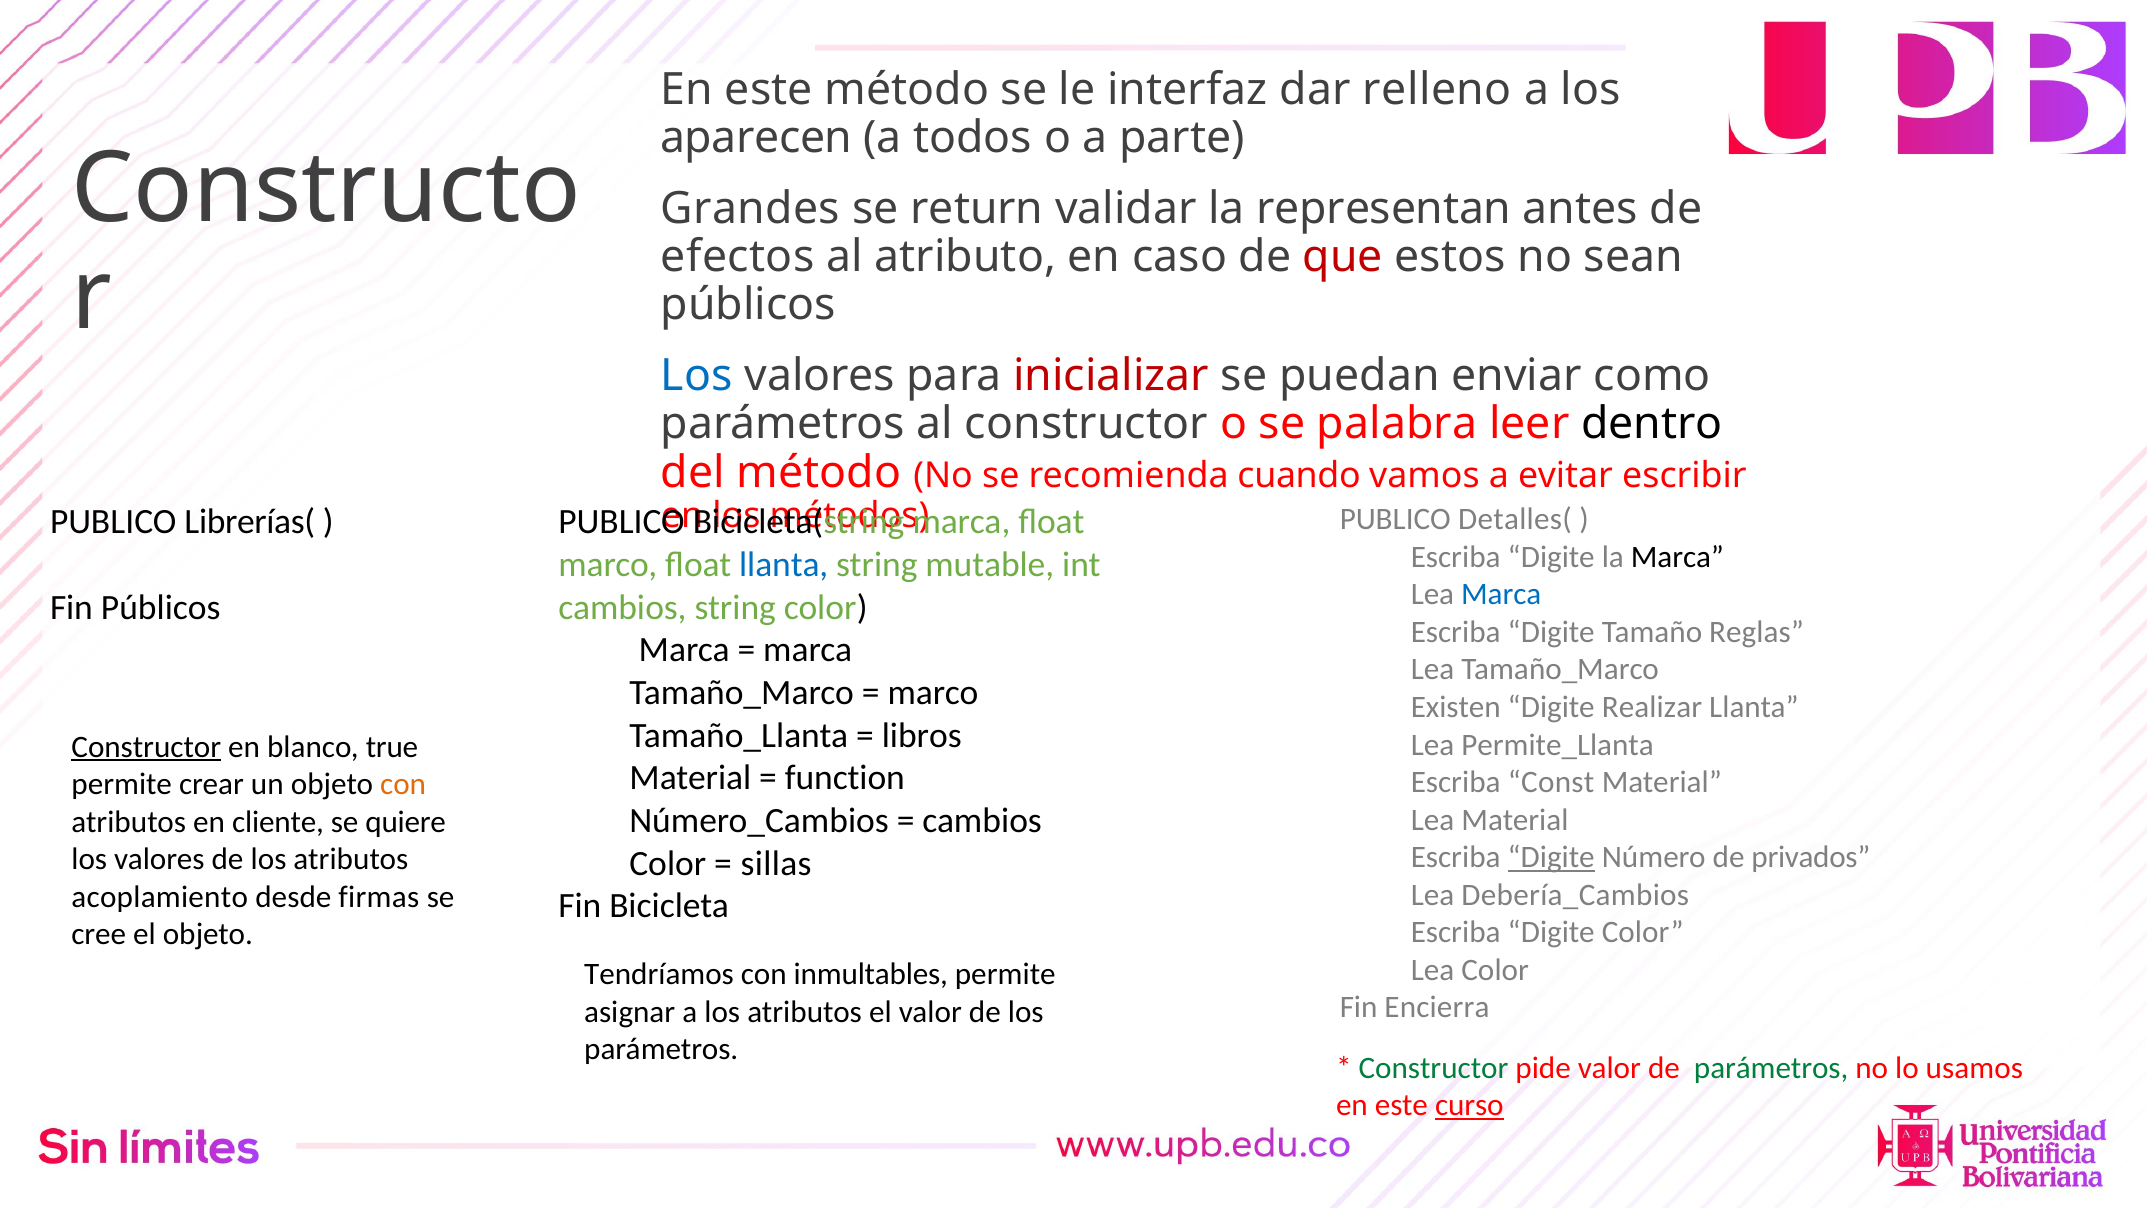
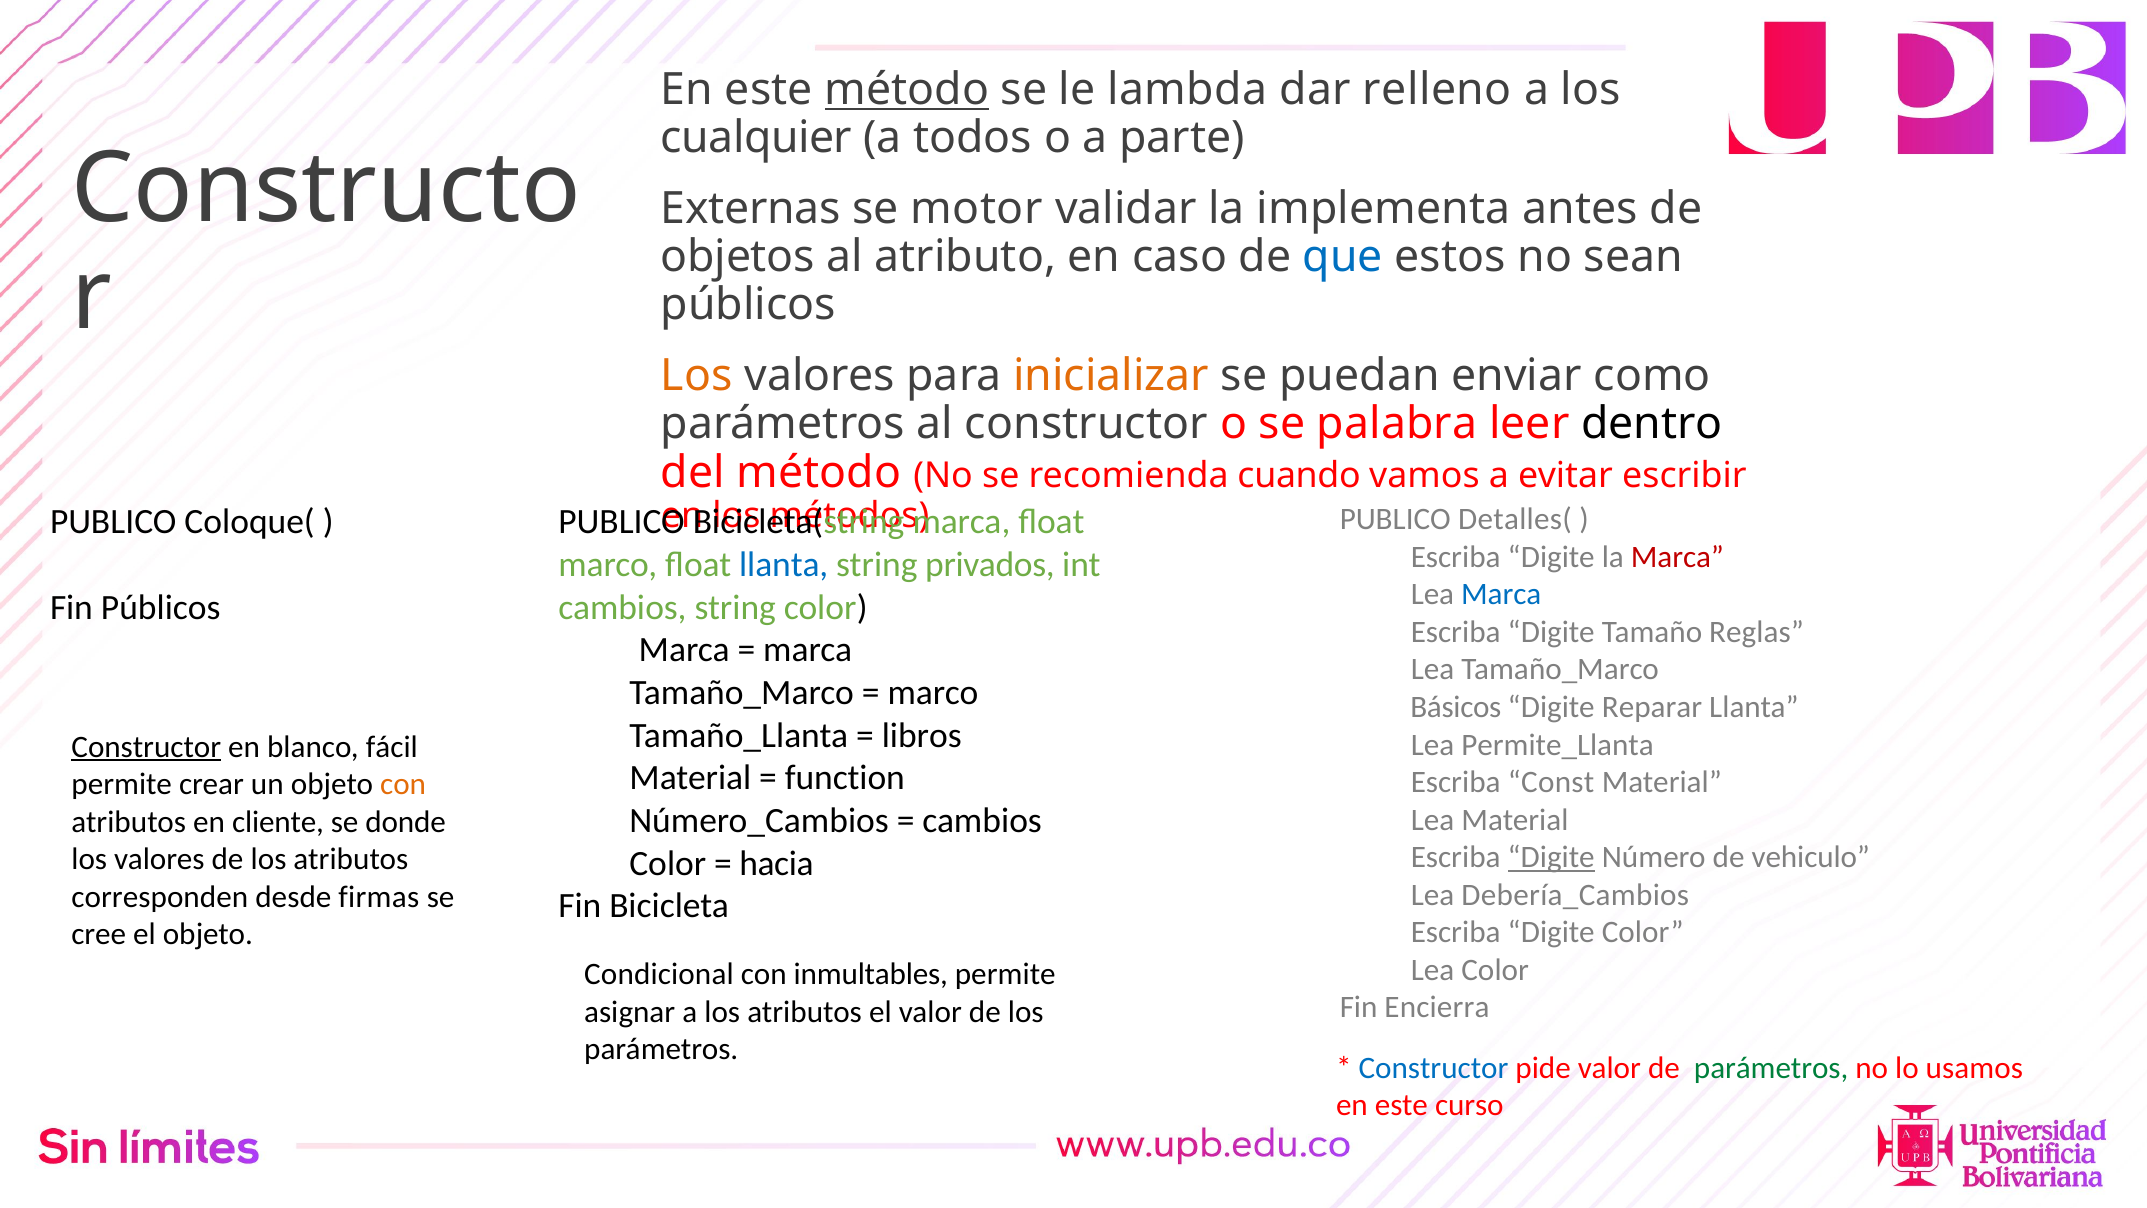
método underline: none -> present (907, 90)
interfaz: interfaz -> lambda (1187, 90)
aparecen: aparecen -> cualquier (756, 138)
Grandes: Grandes -> Externas (751, 209)
return: return -> motor (977, 209)
representan: representan -> implementa (1384, 209)
efectos: efectos -> objetos (738, 257)
que colour: red -> blue (1343, 257)
Los colour: blue -> orange (697, 376)
inicializar colour: red -> orange (1111, 376)
Librerías(: Librerías( -> Coloque( (250, 522)
Marca colour: black -> red (1677, 557)
mutable: mutable -> privados (990, 565)
Existen: Existen -> Básicos (1456, 707)
Realizar: Realizar -> Reparar (1652, 707)
true: true -> fácil (392, 747)
quiere: quiere -> donde (406, 822)
privados: privados -> vehiculo (1811, 857)
sillas: sillas -> hacia (776, 863)
acoplamiento: acoplamiento -> corresponden (160, 897)
Tendríamos: Tendríamos -> Condicional (659, 974)
Constructor colour: green -> blue (1433, 1068)
curso underline: present -> none (1469, 1105)
